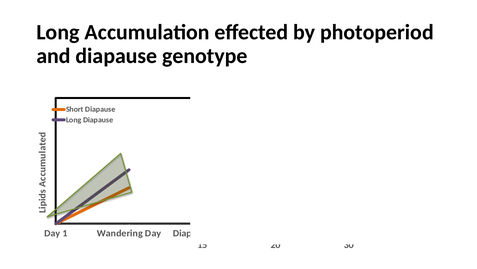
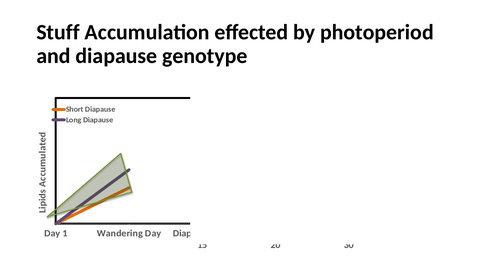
Long: Long -> Stuff (58, 32)
